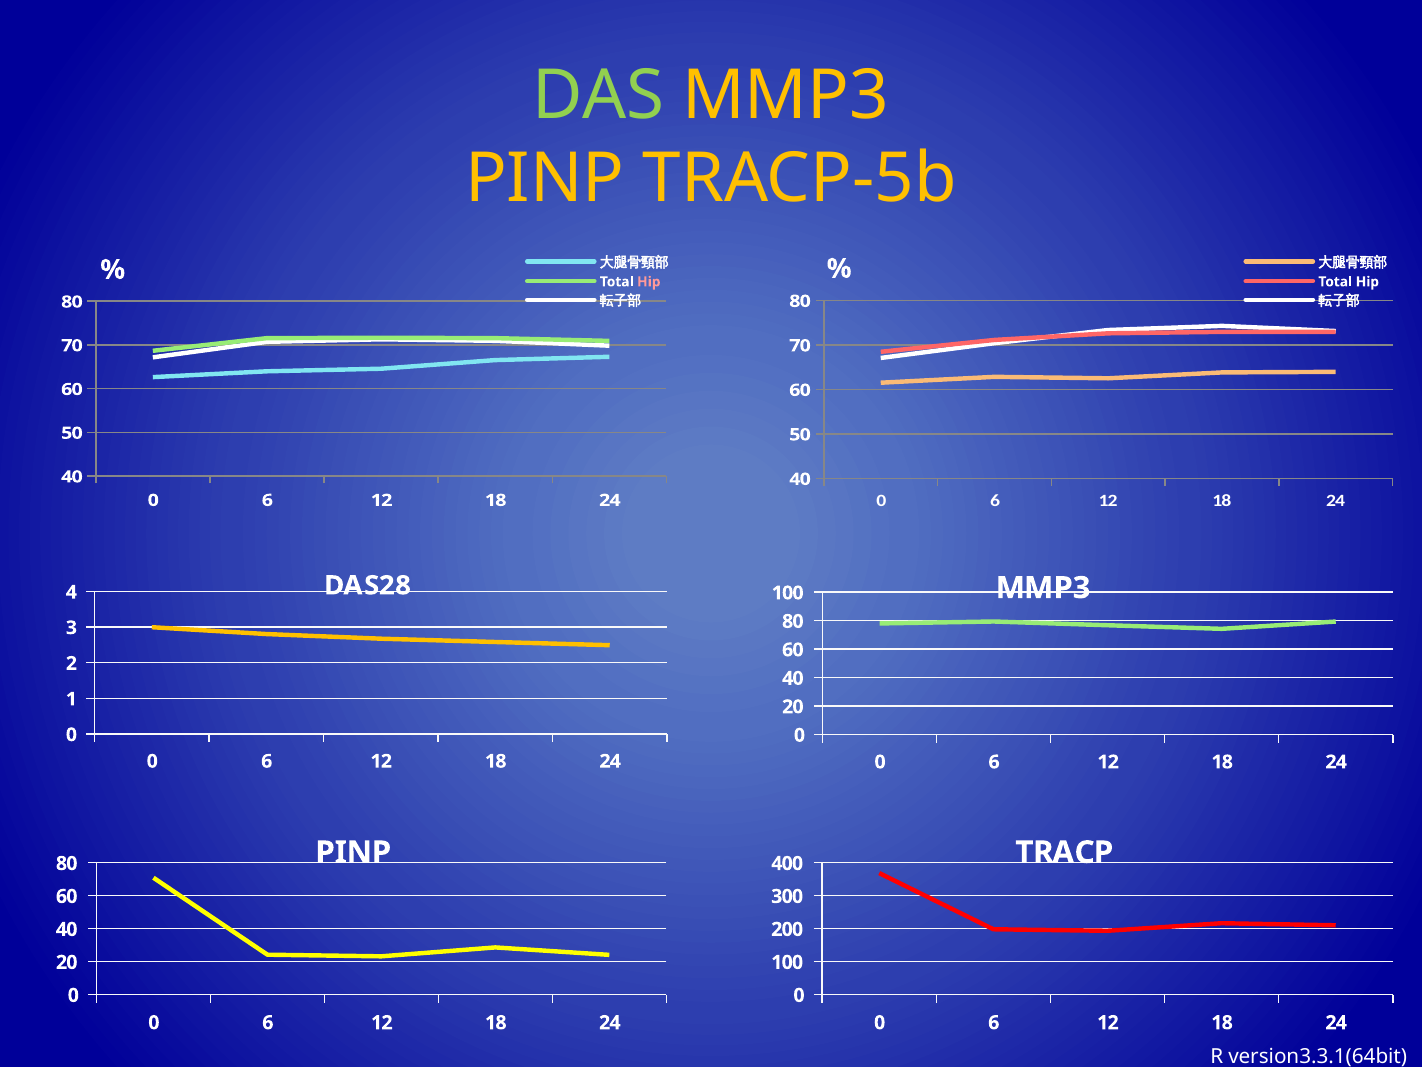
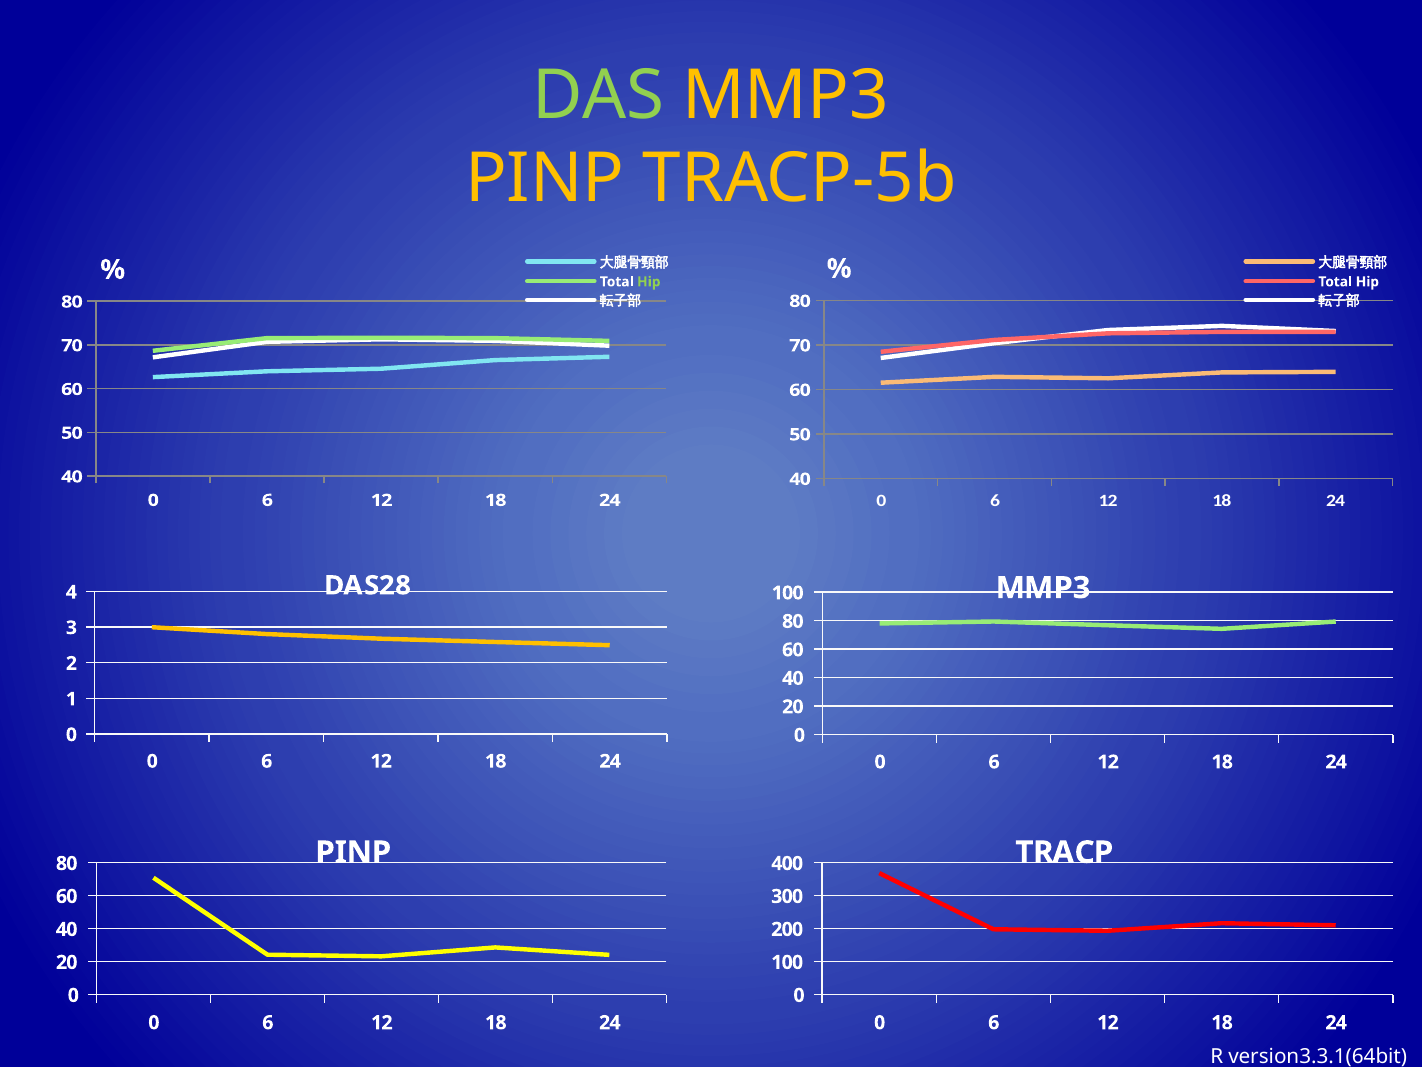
Hip colour: pink -> light green (649, 282)
